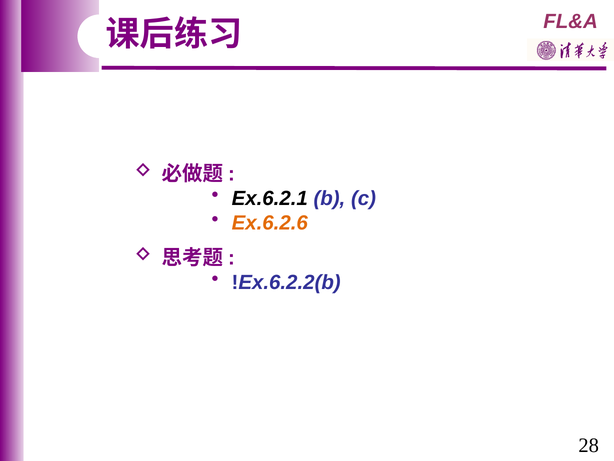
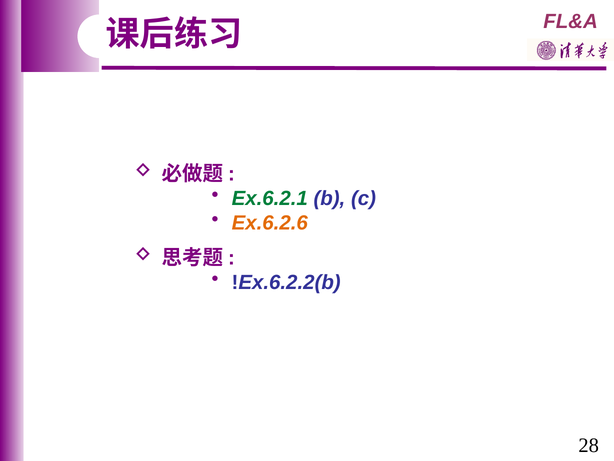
Ex.6.2.1 colour: black -> green (270, 198)
